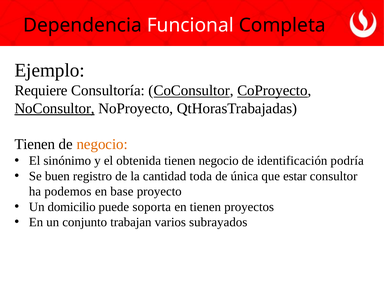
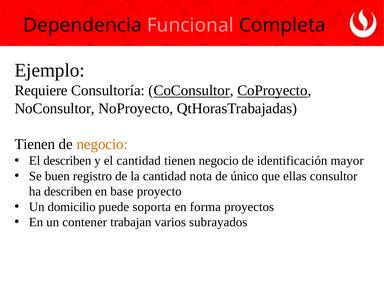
Funcional colour: white -> pink (190, 25)
NoConsultor underline: present -> none (55, 108)
El sinónimo: sinónimo -> describen (67, 161)
el obtenida: obtenida -> cantidad (139, 161)
podría: podría -> mayor (347, 161)
toda: toda -> nota (201, 176)
única: única -> único (245, 176)
estar: estar -> ellas (295, 176)
ha podemos: podemos -> describen (68, 191)
en tienen: tienen -> forma (205, 207)
conjunto: conjunto -> contener (85, 222)
